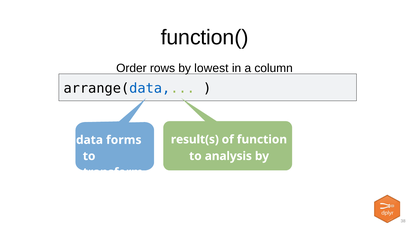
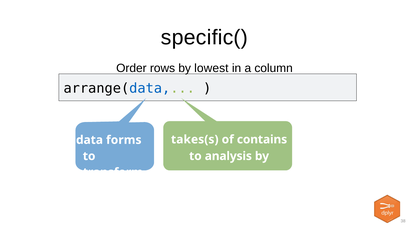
function(: function( -> specific( (204, 37)
result(s: result(s -> takes(s (195, 140)
function: function -> contains (262, 140)
